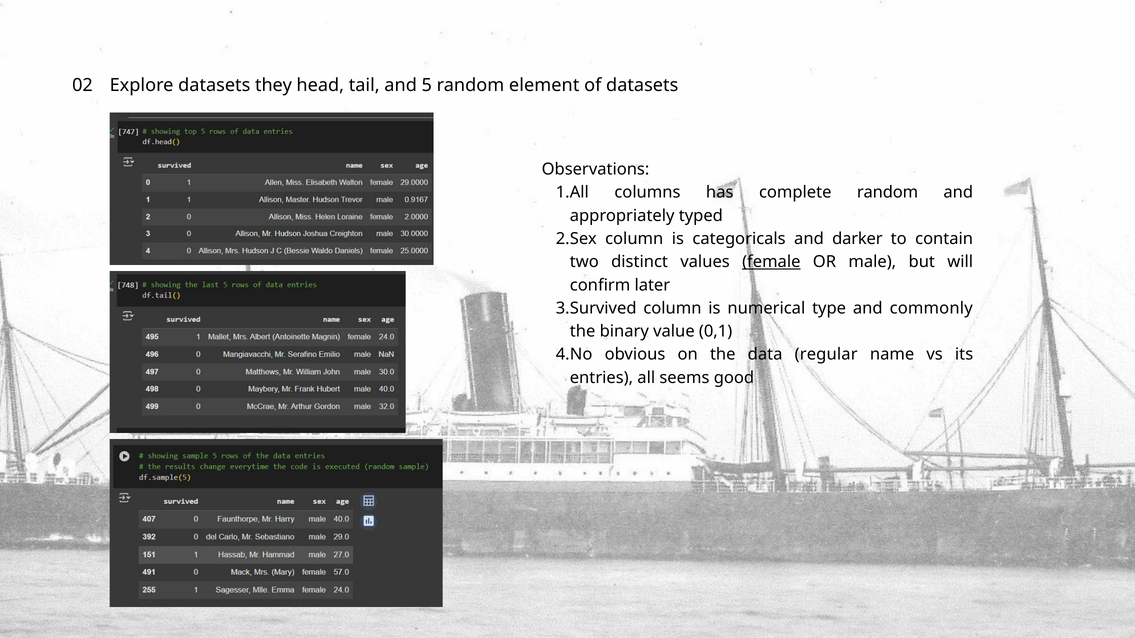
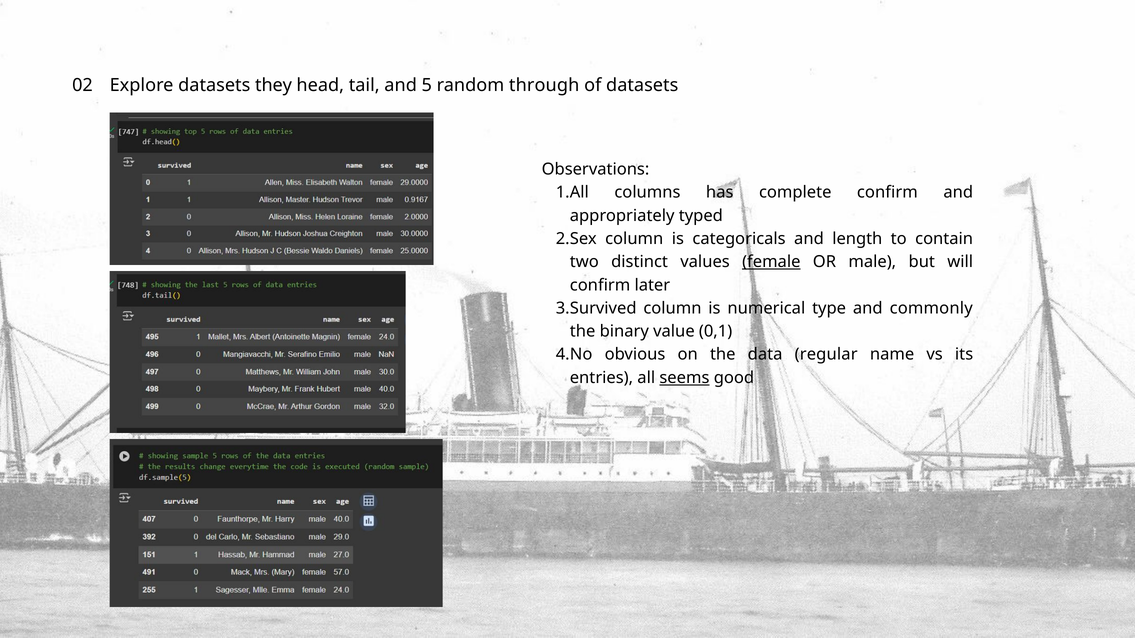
element: element -> through (544, 85)
complete random: random -> confirm (887, 193)
darker: darker -> length (857, 239)
seems underline: none -> present (684, 378)
